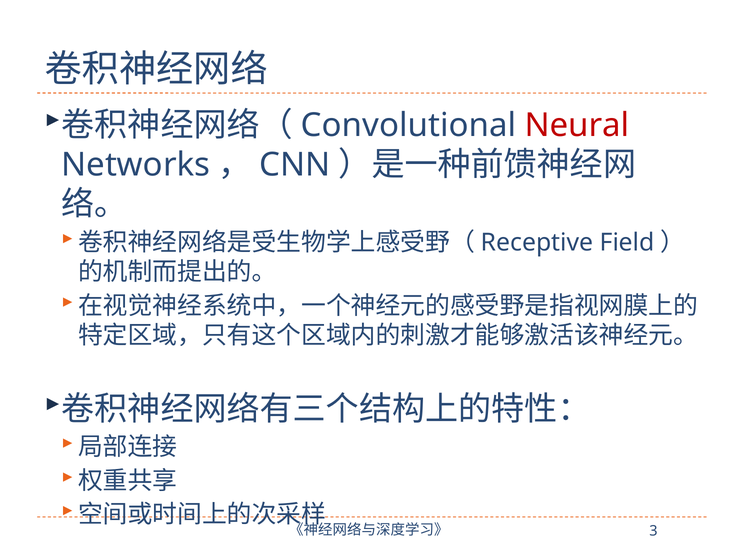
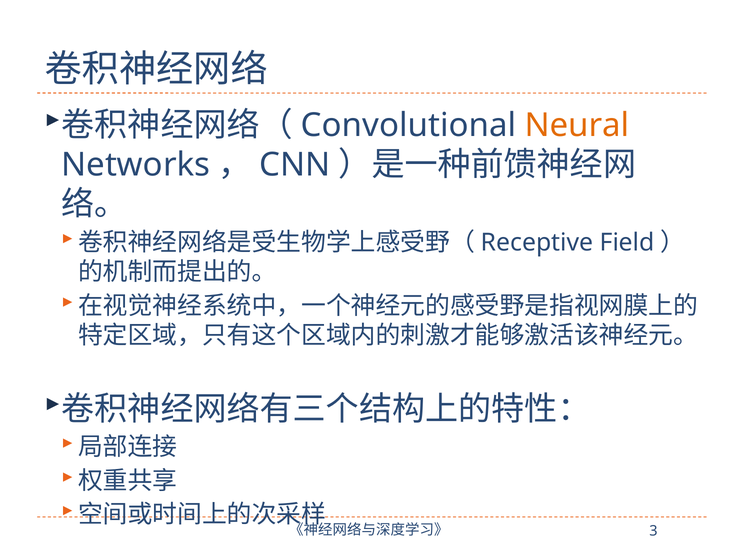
Neural colour: red -> orange (577, 125)
